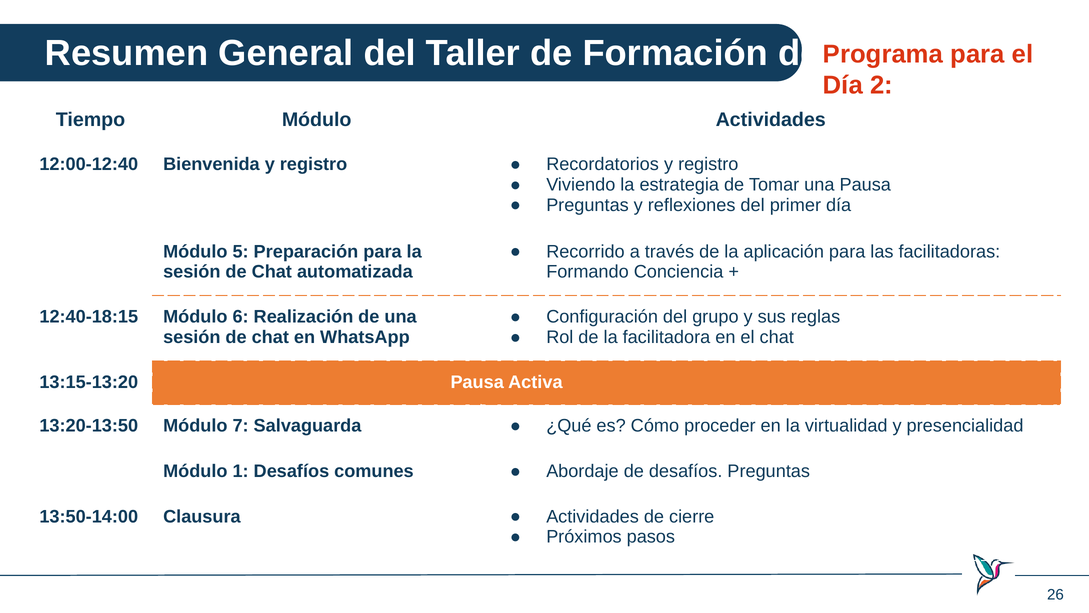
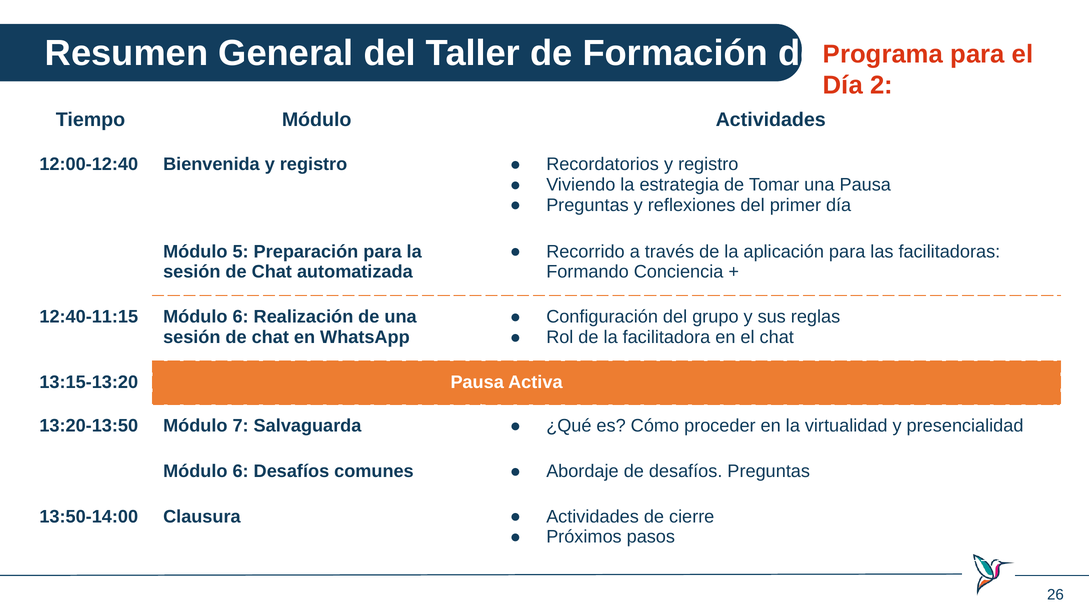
12:40-18:15: 12:40-18:15 -> 12:40-11:15 (89, 317)
1: 1 -> 6 (241, 471)
